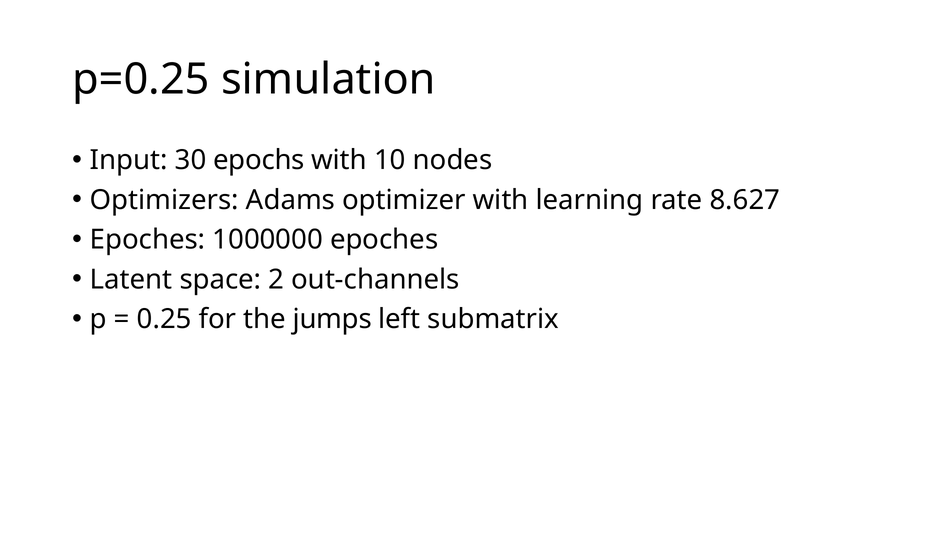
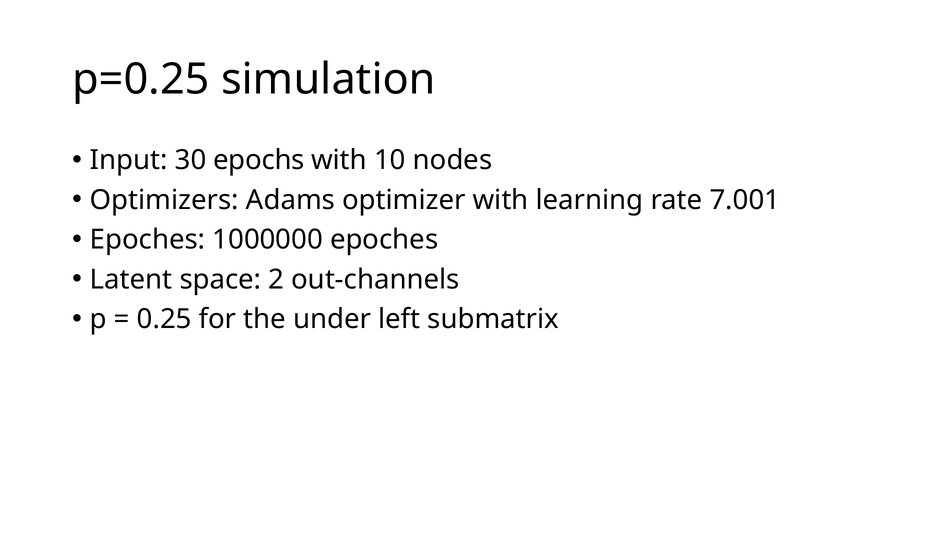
8.627: 8.627 -> 7.001 (745, 200)
jumps: jumps -> under (332, 319)
